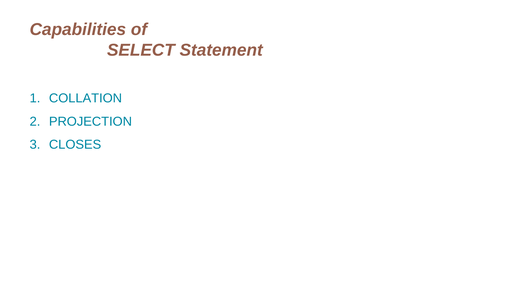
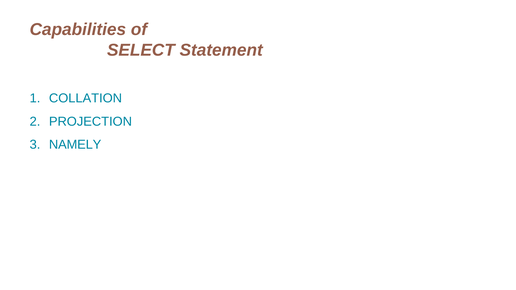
CLOSES: CLOSES -> NAMELY (75, 145)
